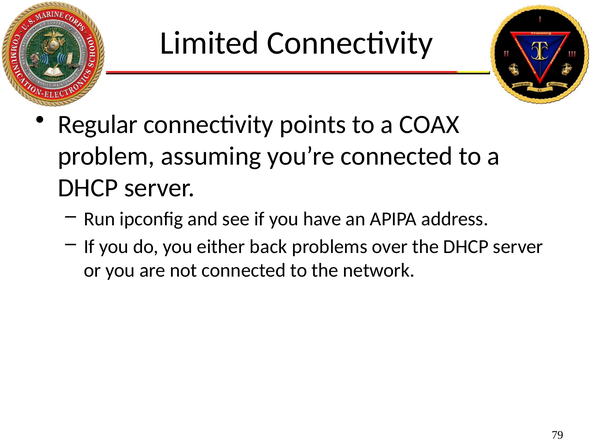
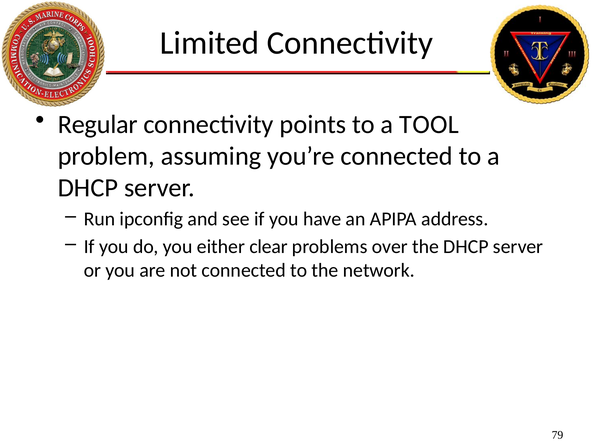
COAX: COAX -> TOOL (429, 124)
back: back -> clear (269, 246)
